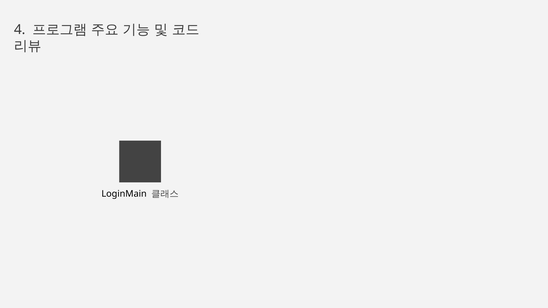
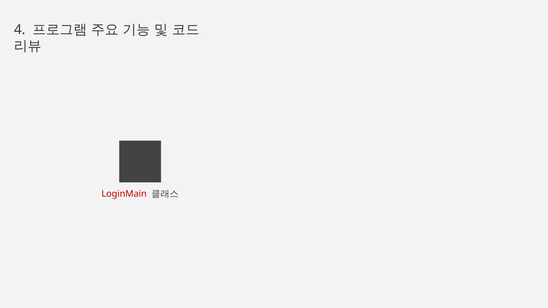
LoginMain colour: black -> red (124, 194)
